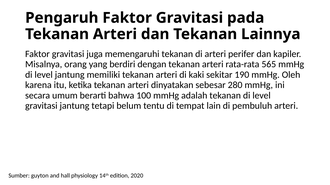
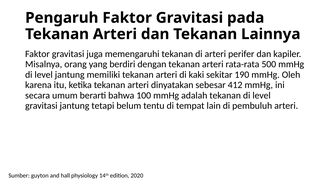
565: 565 -> 500 (269, 64)
280: 280 -> 412 (235, 85)
